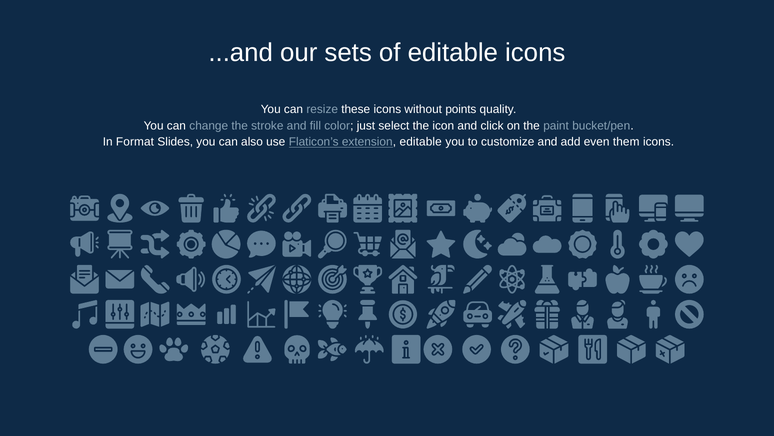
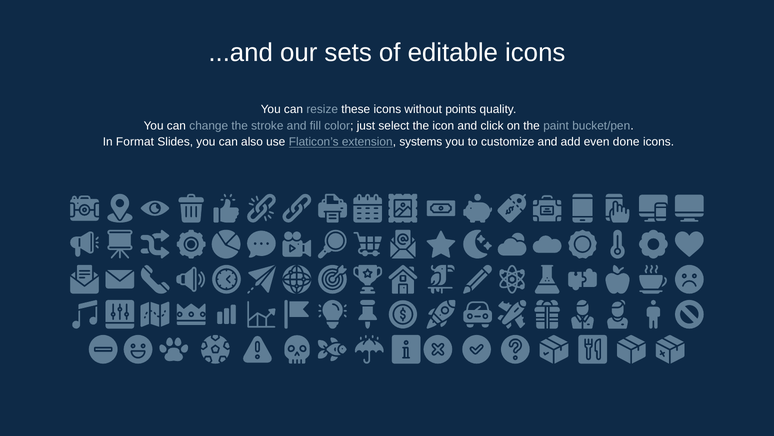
extension editable: editable -> systems (421, 142)
them: them -> done (626, 142)
